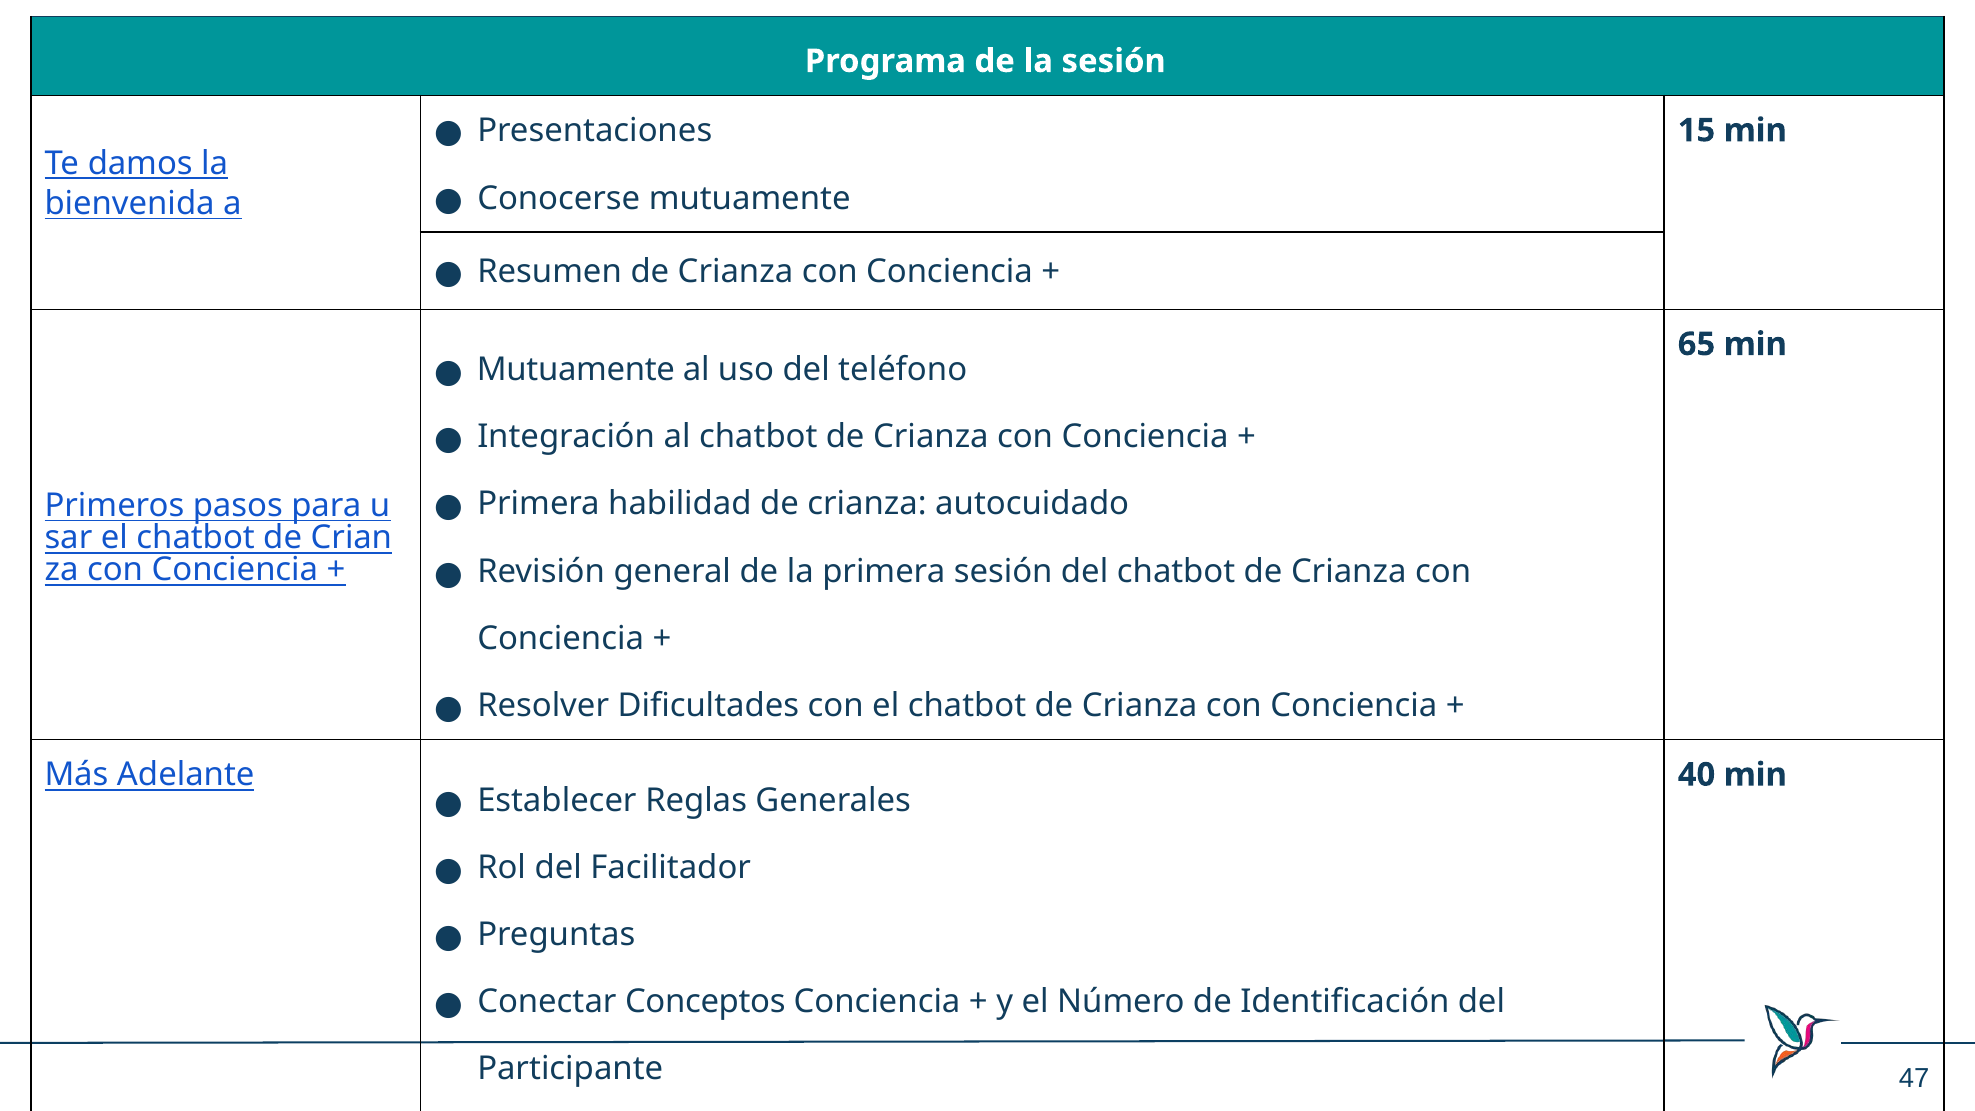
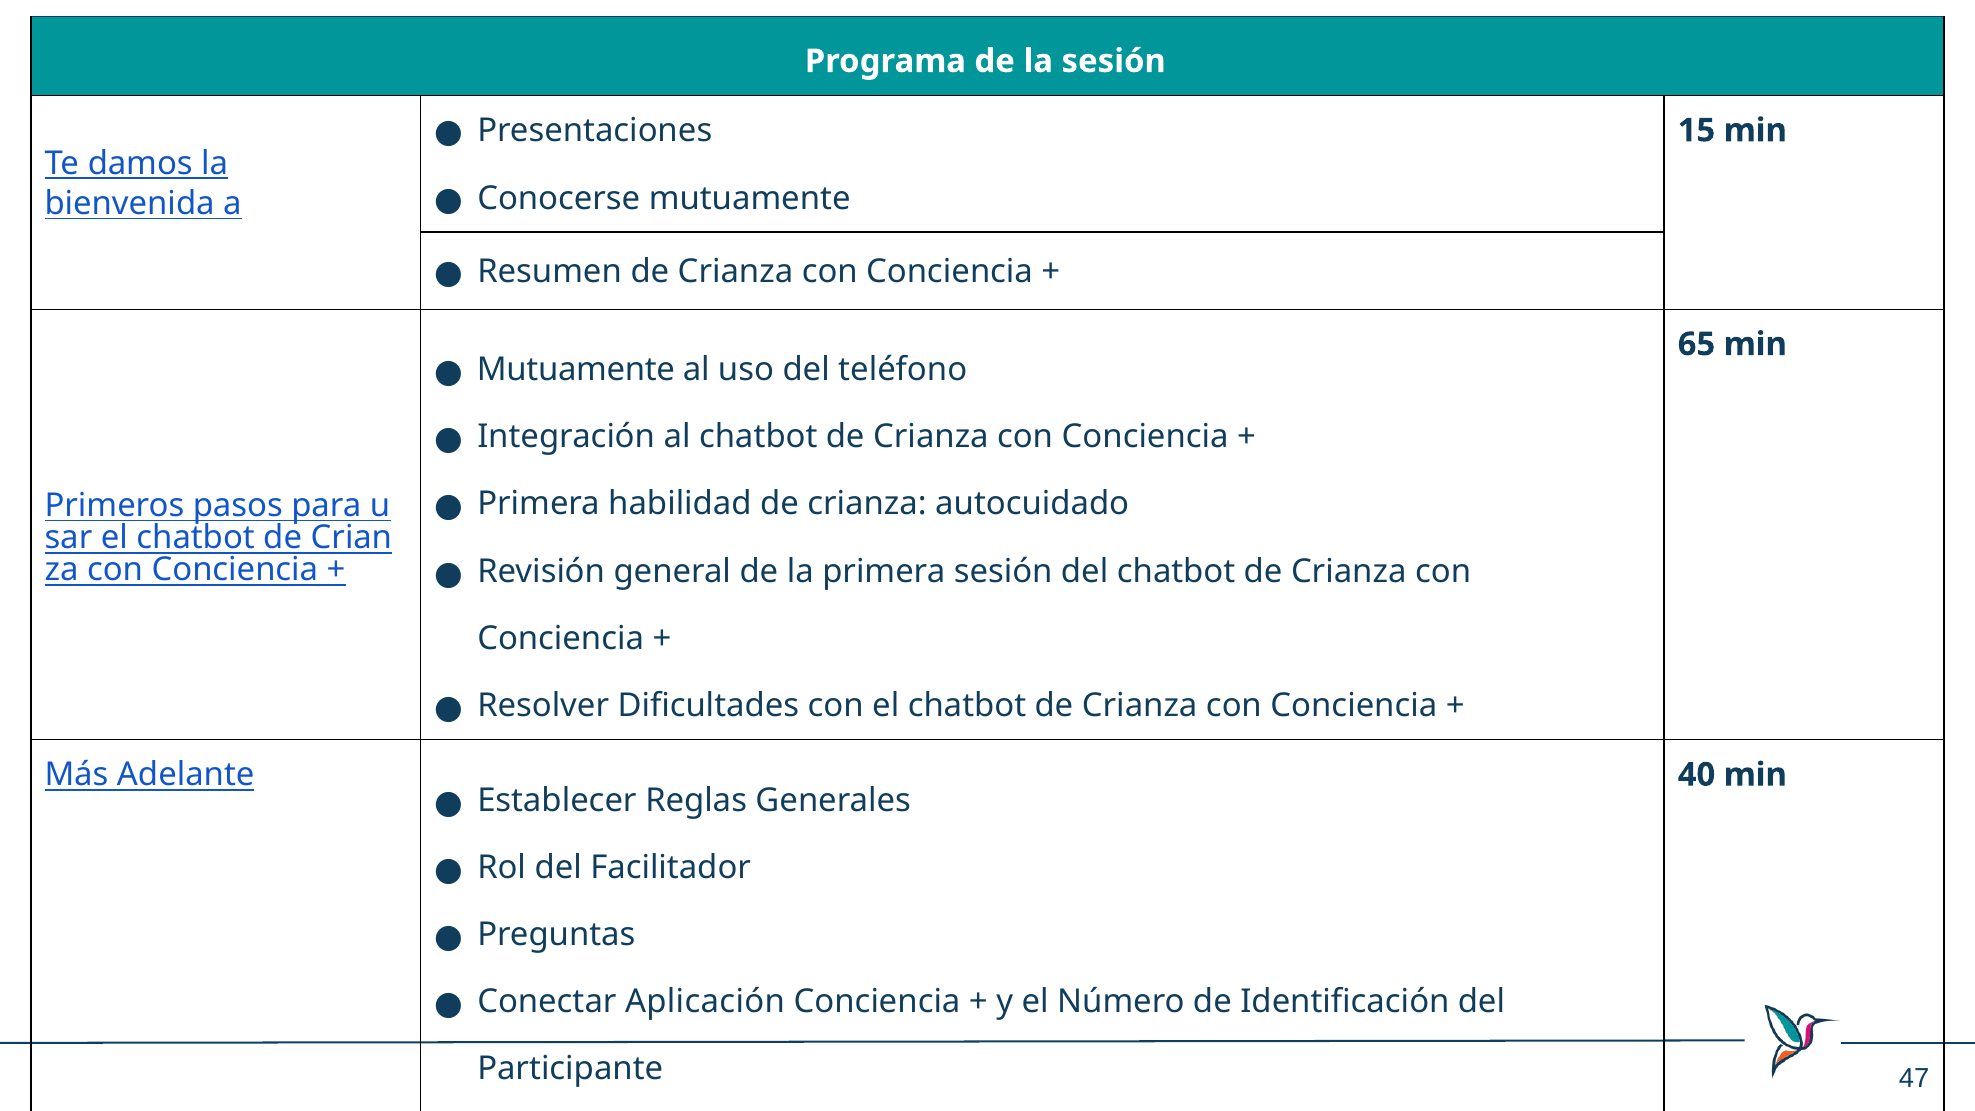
Conceptos: Conceptos -> Aplicación (705, 1002)
